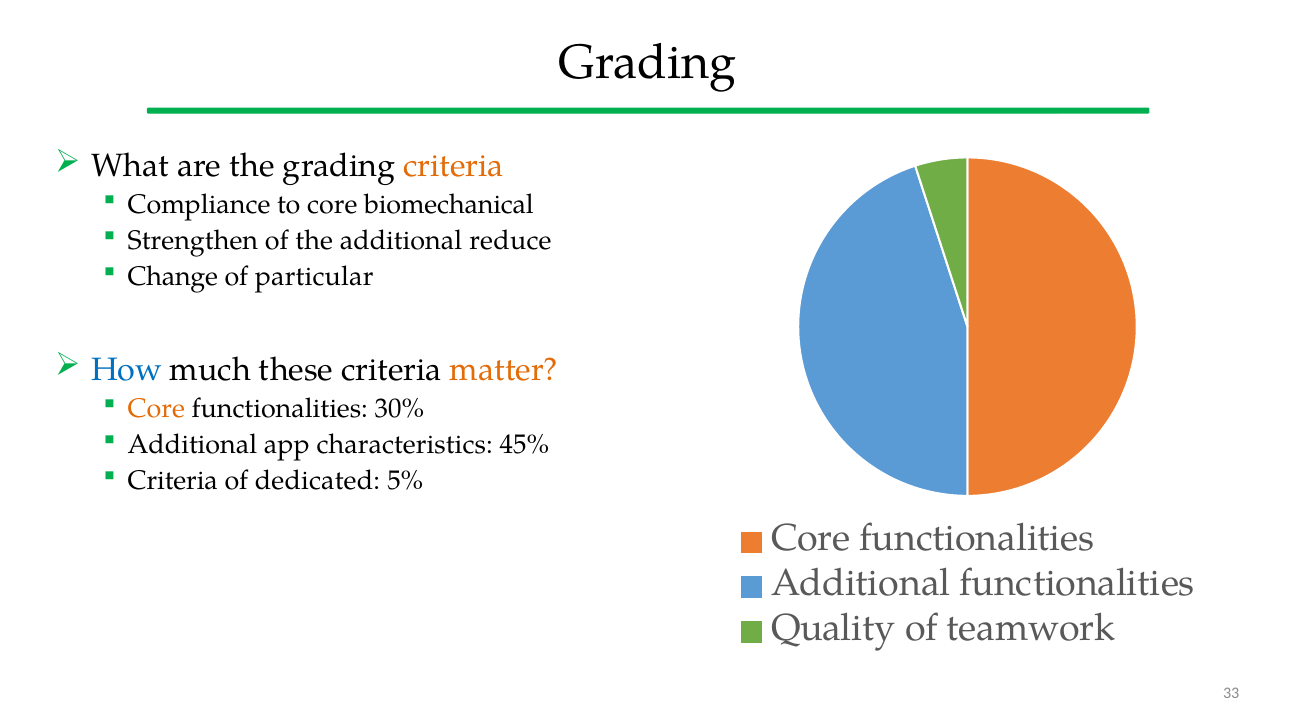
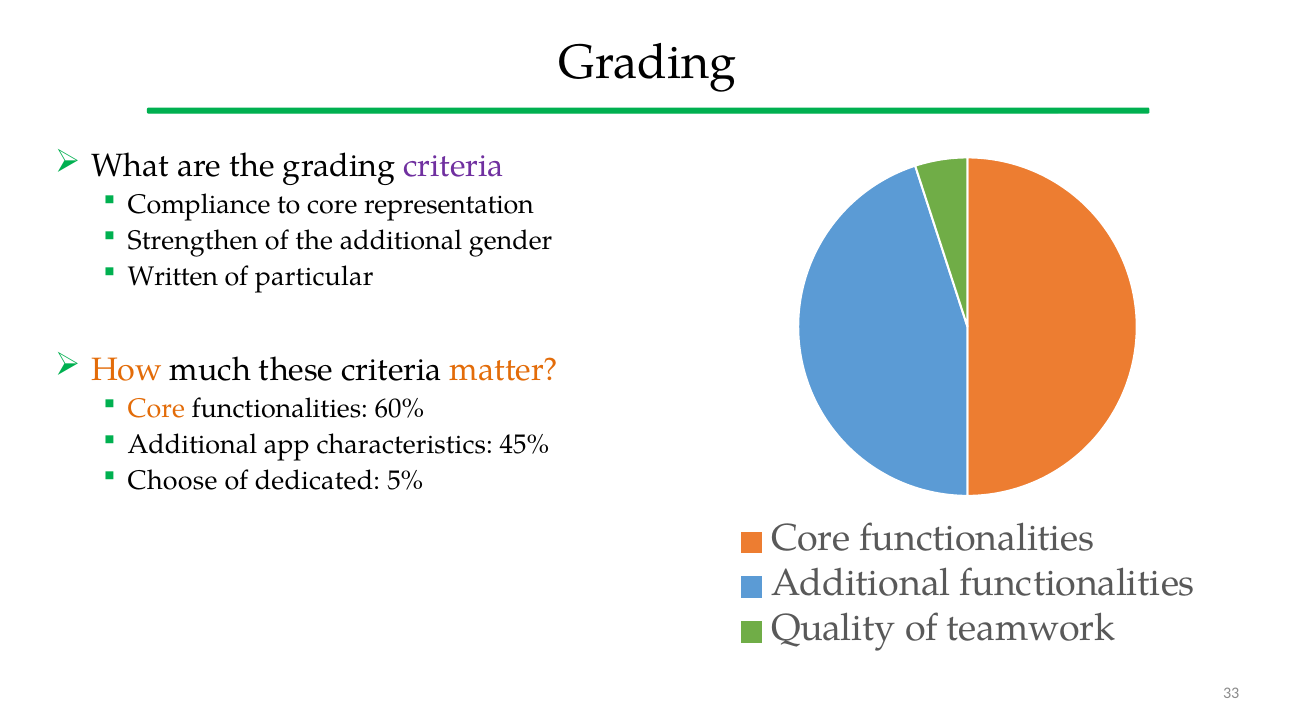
criteria colour: orange -> purple (453, 166)
biomechanical: biomechanical -> representation (449, 205)
reduce: reduce -> gender (511, 241)
Change: Change -> Written (173, 277)
How colour: blue -> orange (127, 370)
30%: 30% -> 60% (399, 409)
Criteria: Criteria -> Choose (173, 480)
